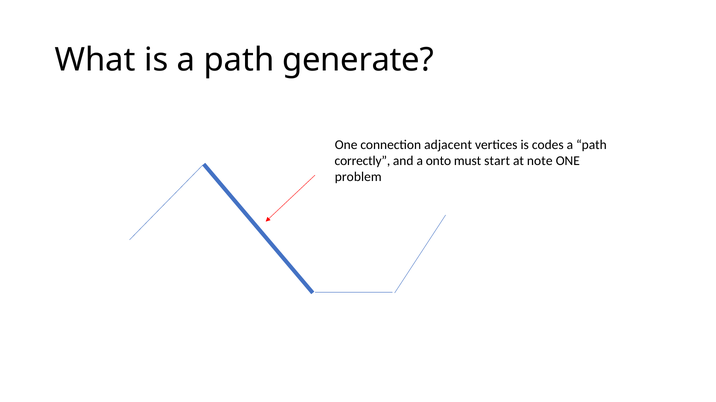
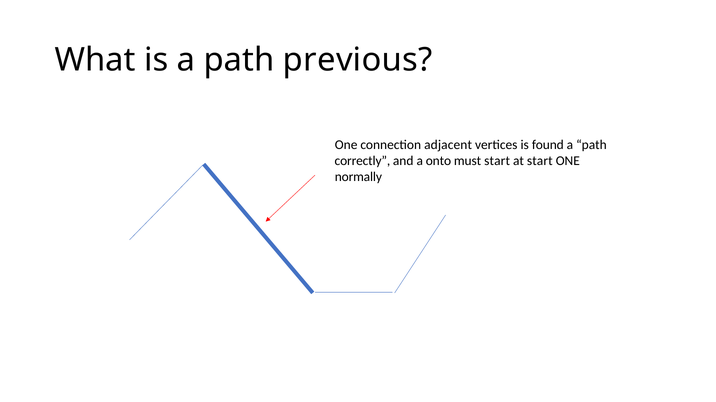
generate: generate -> previous (358, 60)
codes: codes -> found (548, 145)
at note: note -> start (540, 161)
problem: problem -> normally (358, 177)
